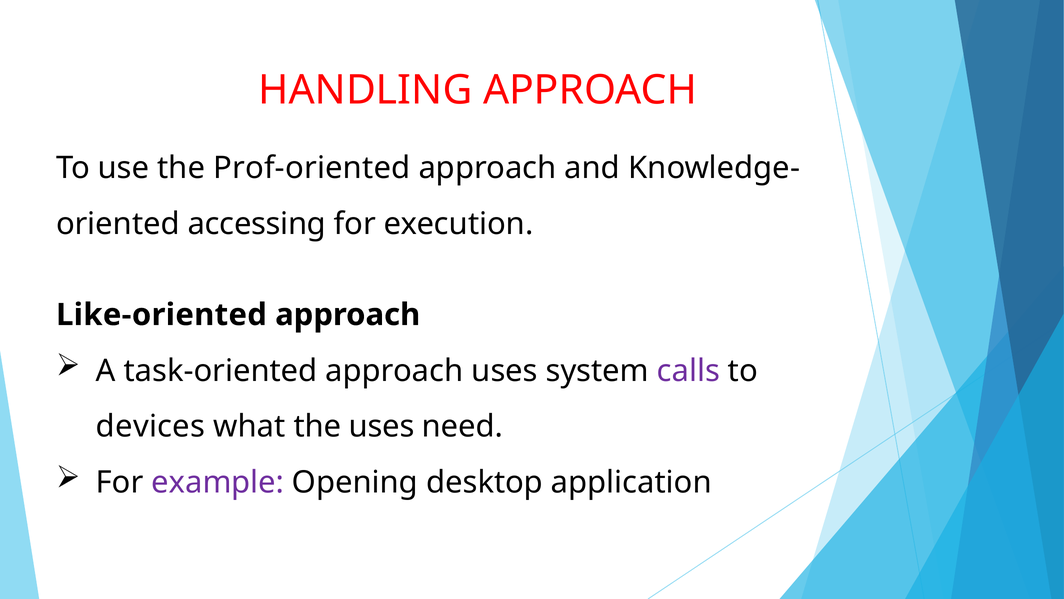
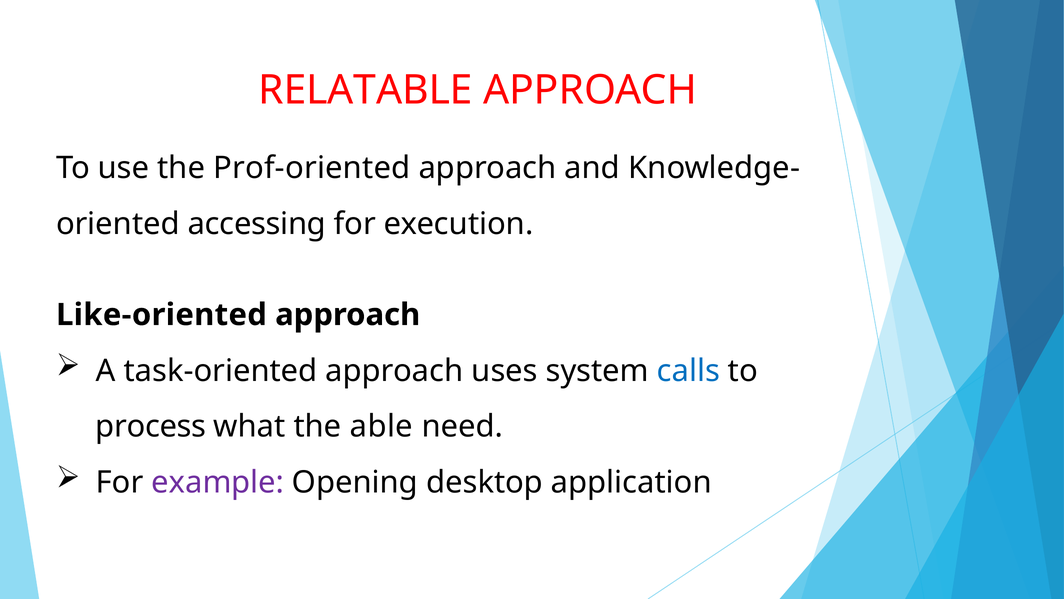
HANDLING: HANDLING -> RELATABLE (365, 90)
calls colour: purple -> blue (688, 370)
devices: devices -> process (151, 426)
the uses: uses -> able (381, 426)
